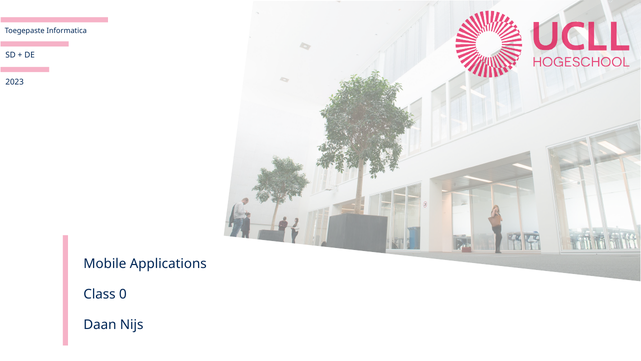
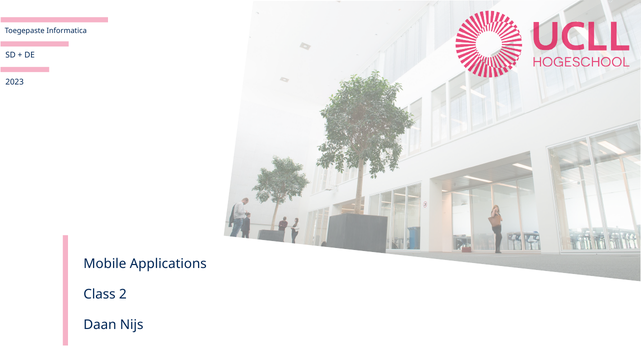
0: 0 -> 2 (123, 294)
